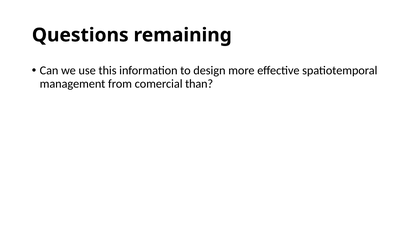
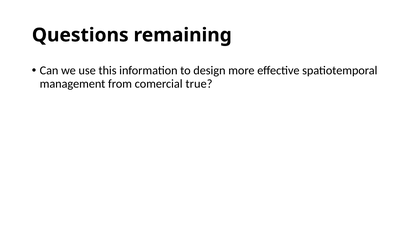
than: than -> true (199, 84)
